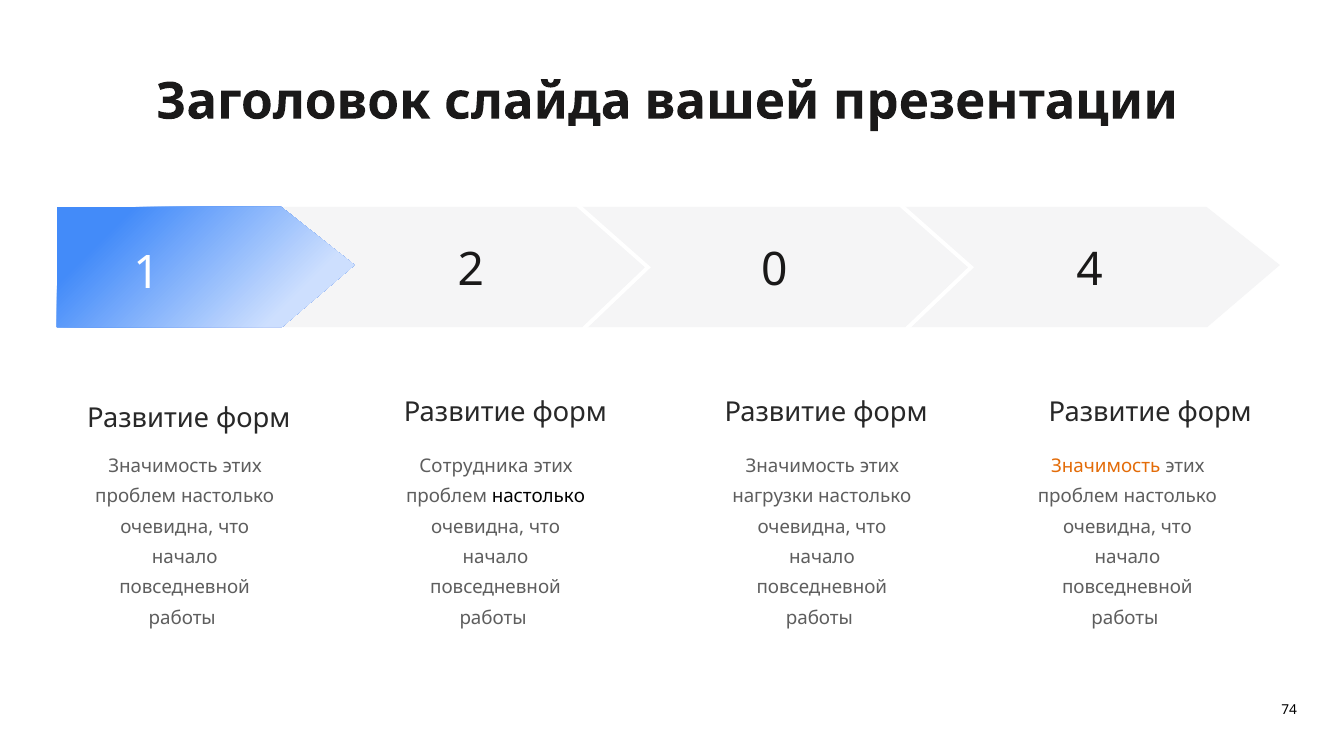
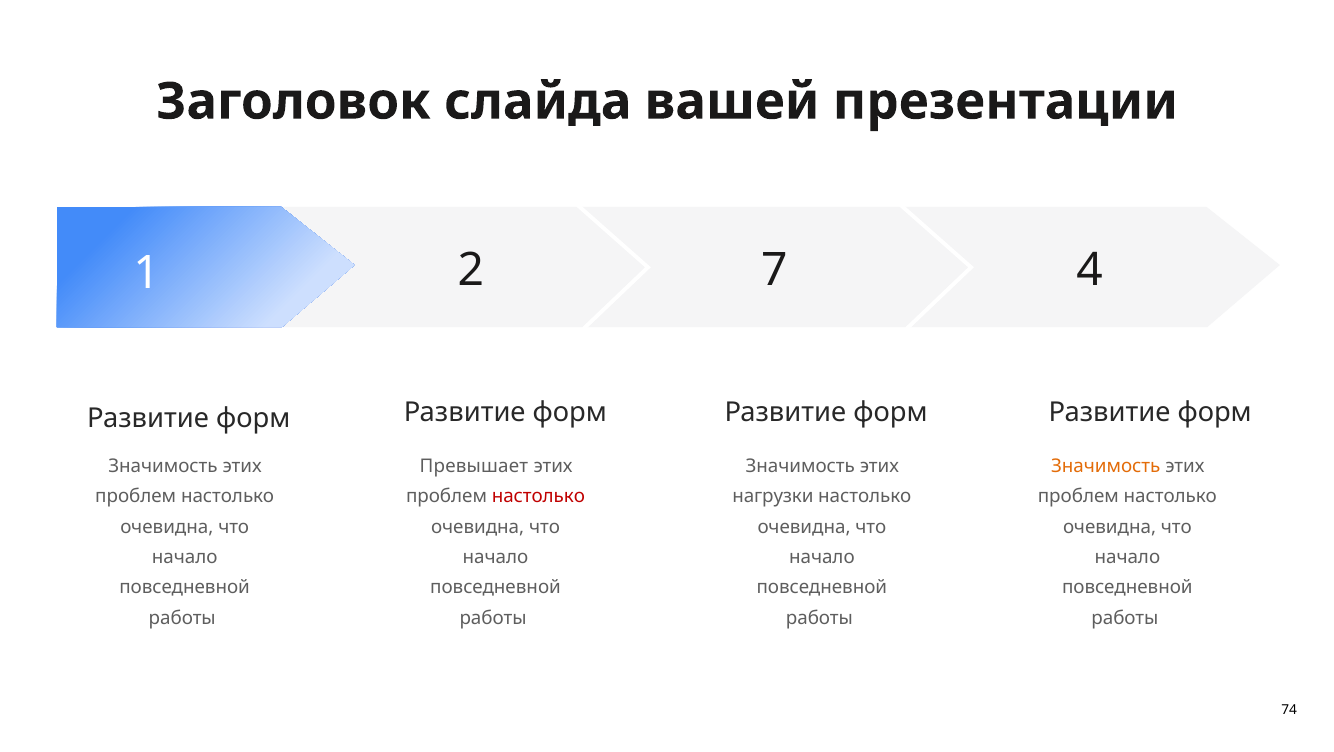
0: 0 -> 7 (774, 271)
Сотрудника: Сотрудника -> Превышает (474, 466)
настолько colour: black -> red (538, 497)
